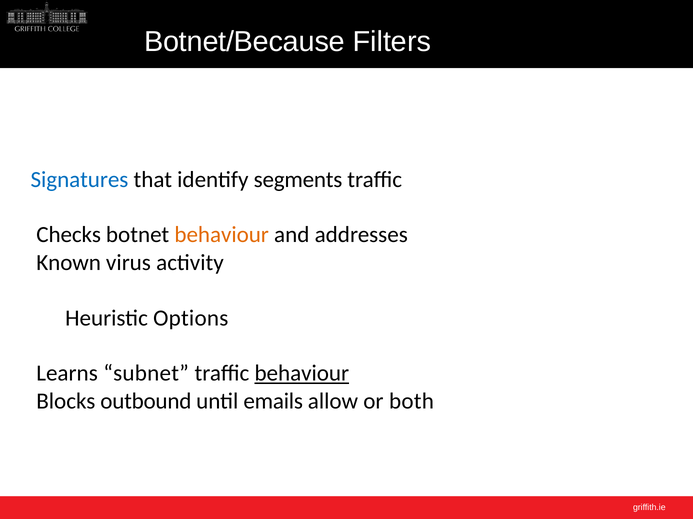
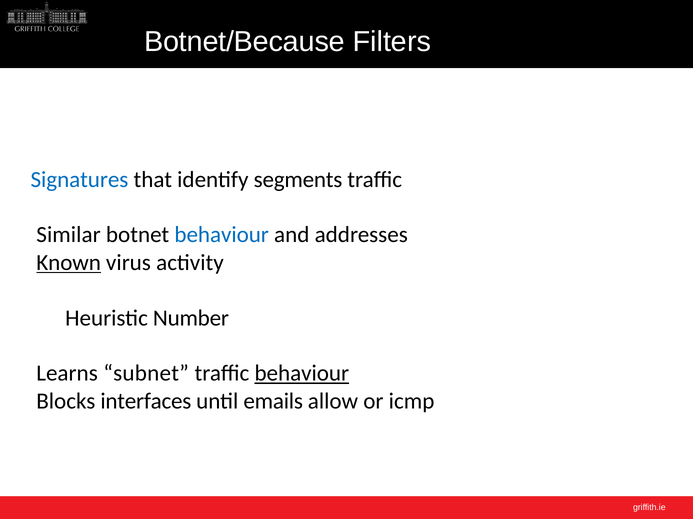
Checks: Checks -> Similar (69, 235)
behaviour colour: orange -> blue (222, 235)
Known underline: none -> present (69, 263)
Options: Options -> Number (191, 318)
outbound: outbound -> interfaces (146, 402)
both: both -> icmp (412, 402)
